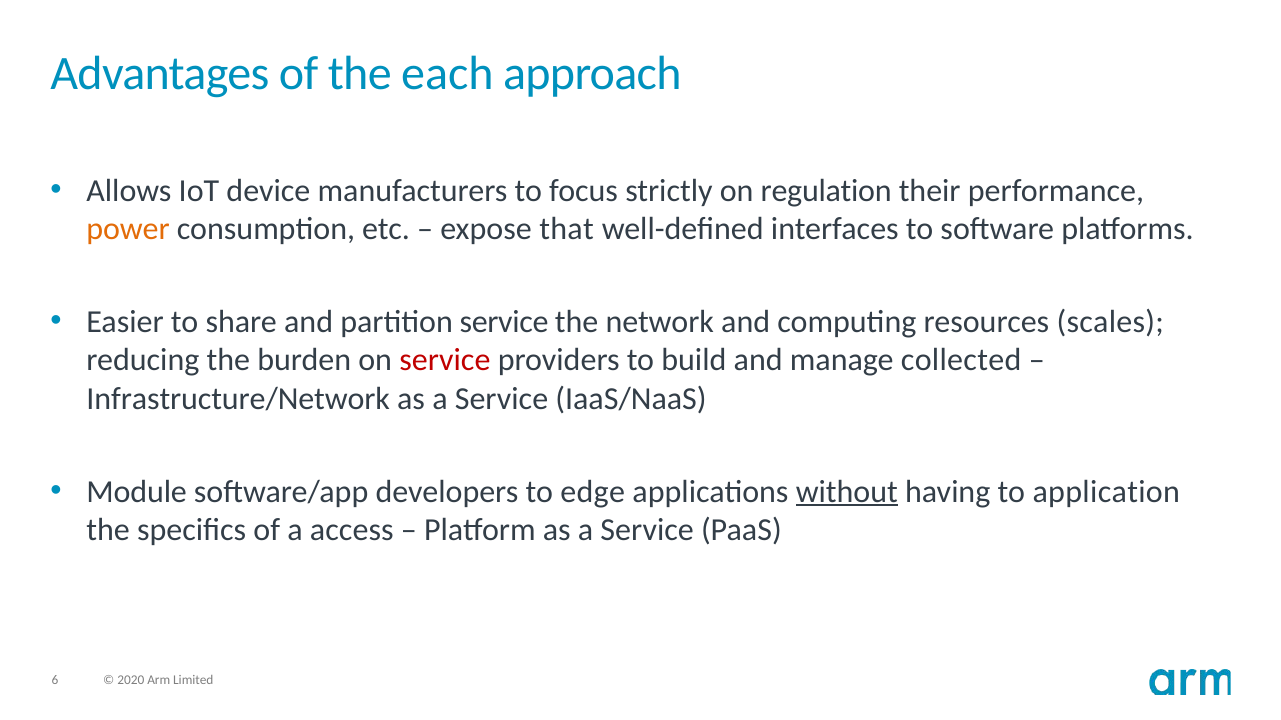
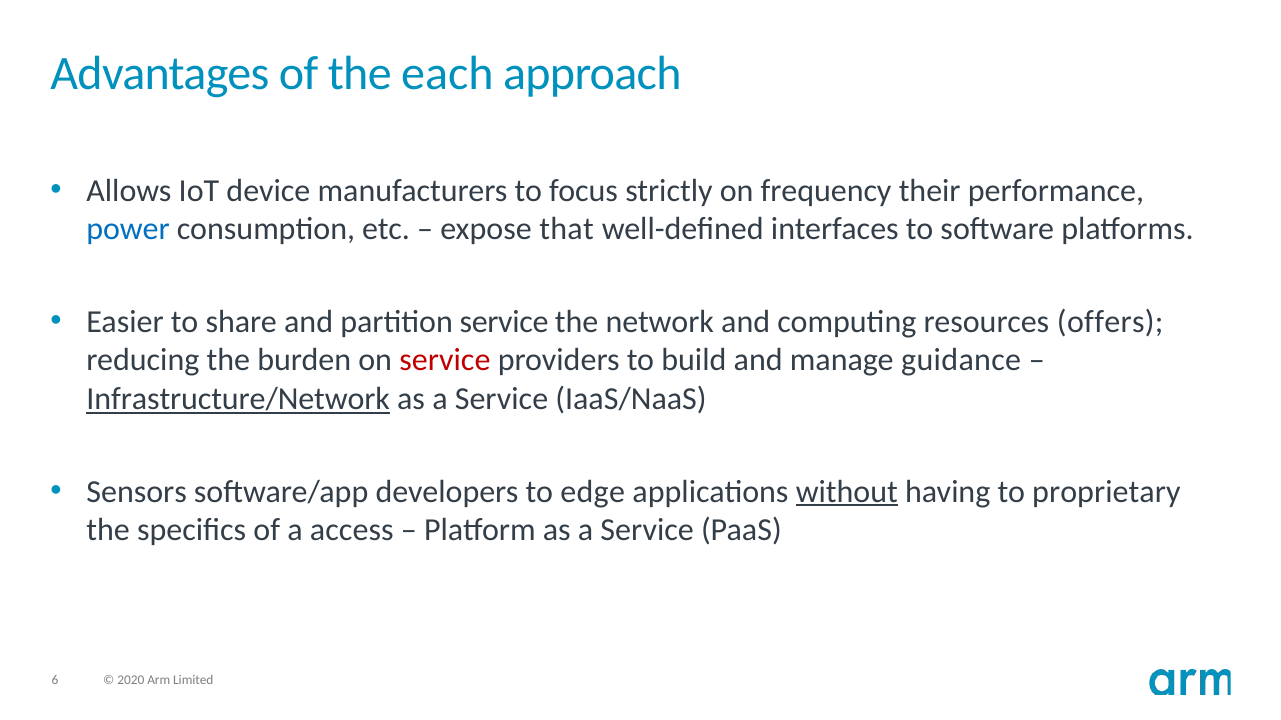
regulation: regulation -> frequency (826, 191)
power colour: orange -> blue (128, 229)
scales: scales -> offers (1110, 322)
collected: collected -> guidance (961, 361)
Infrastructure/Network underline: none -> present (238, 399)
Module: Module -> Sensors (137, 492)
application: application -> proprietary (1106, 492)
